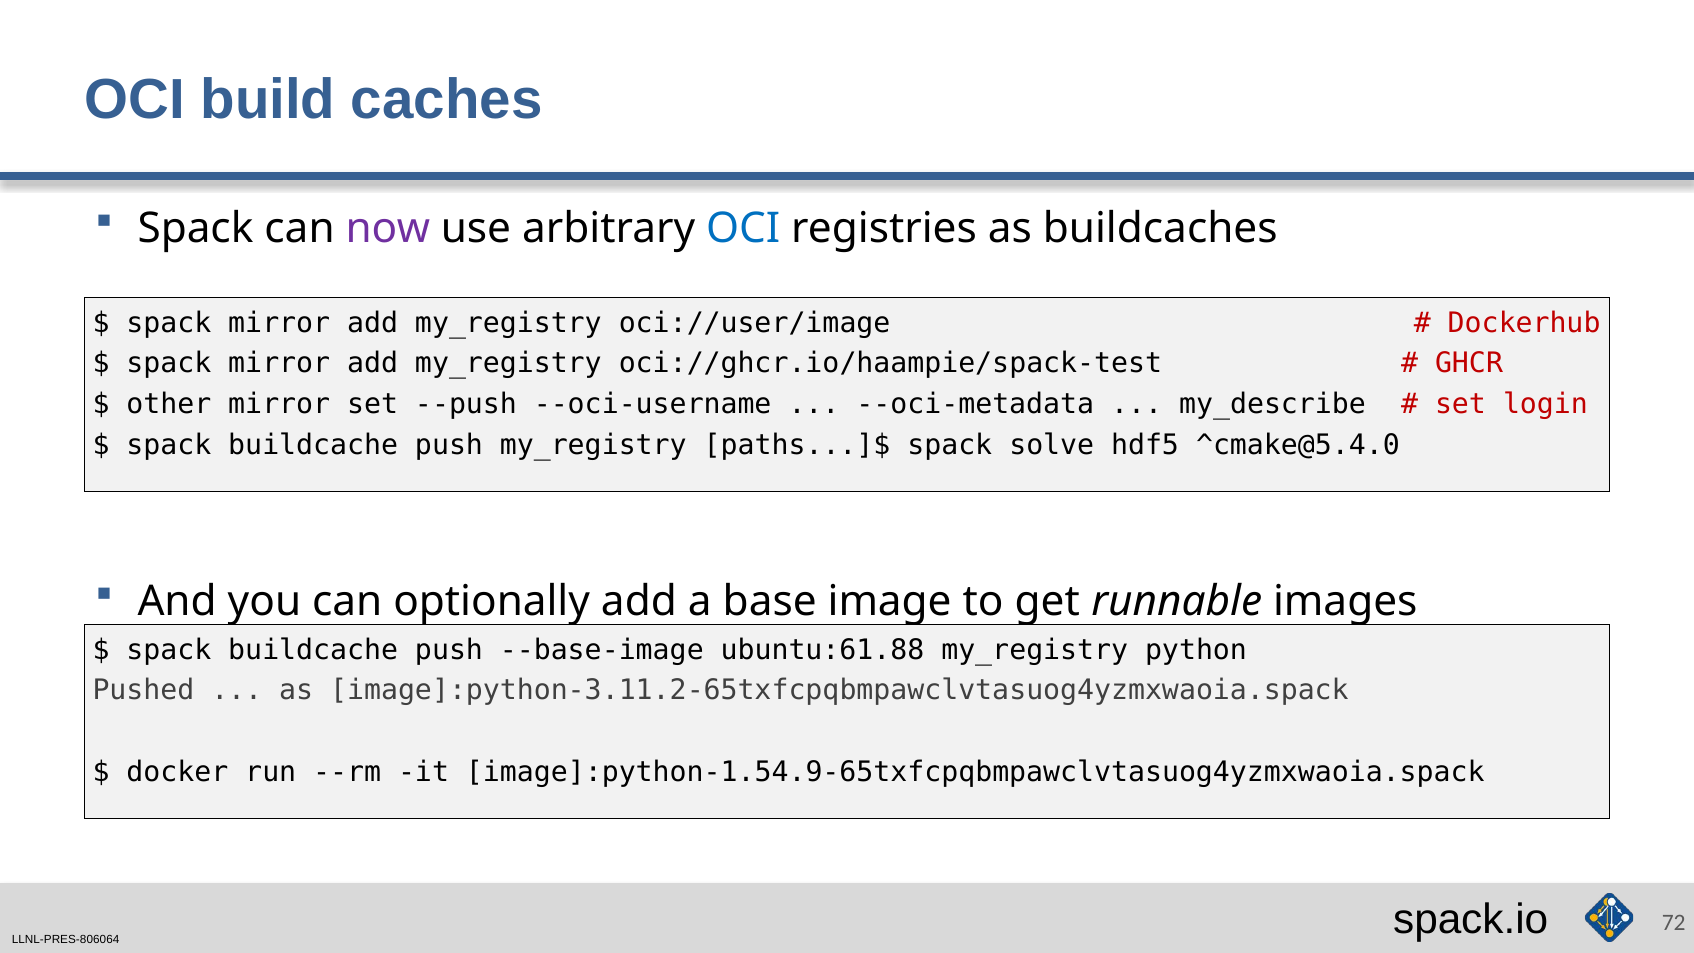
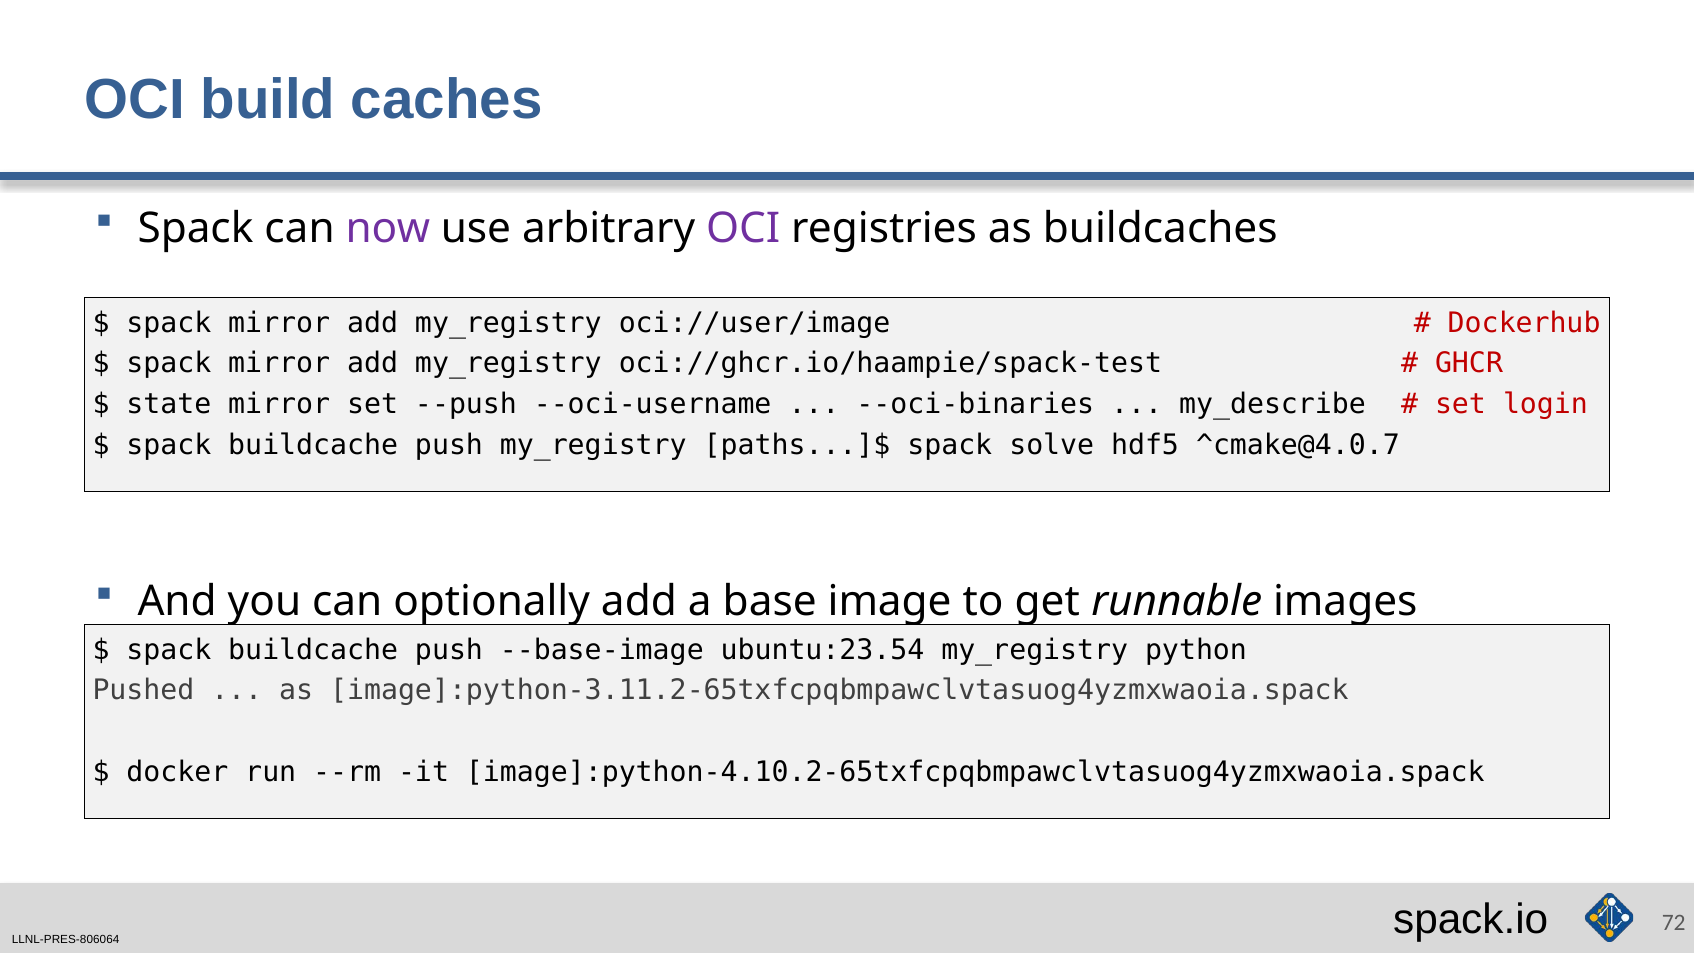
OCI colour: blue -> purple (743, 229)
other: other -> state (169, 404)
--oci-metadata: --oci-metadata -> --oci-binaries (975, 404)
^cmake@5.4.0: ^cmake@5.4.0 -> ^cmake@4.0.7 (1298, 445)
ubuntu:61.88: ubuntu:61.88 -> ubuntu:23.54 (822, 650)
image]:python-1.54.9-65txfcpqbmpawclvtasuog4yzmxwaoia.spack: image]:python-1.54.9-65txfcpqbmpawclvtasuog4yzmxwaoia.spack -> image]:python-4.10.2-65txfcpqbmpawclvtasuog4yzmxwaoia.spack (975, 772)
